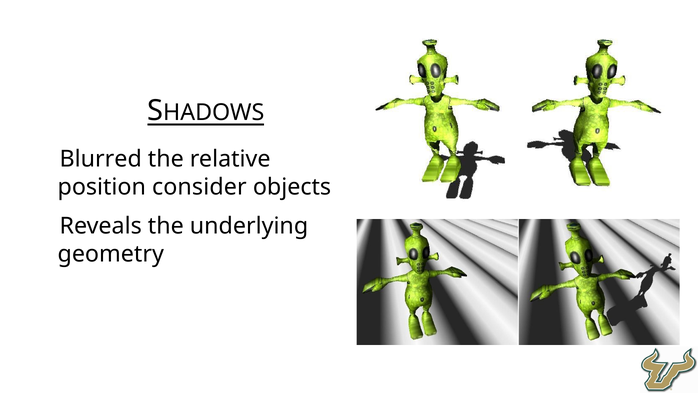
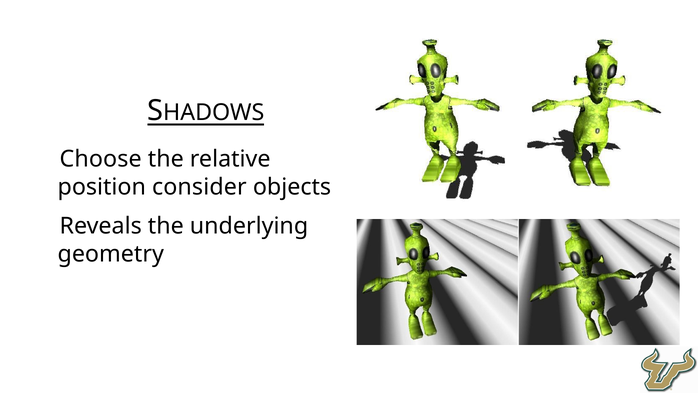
Blurred: Blurred -> Choose (101, 159)
